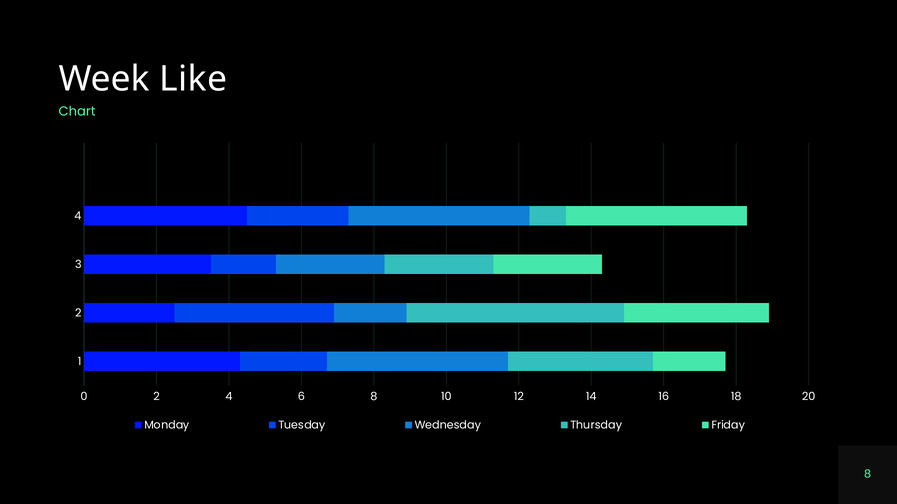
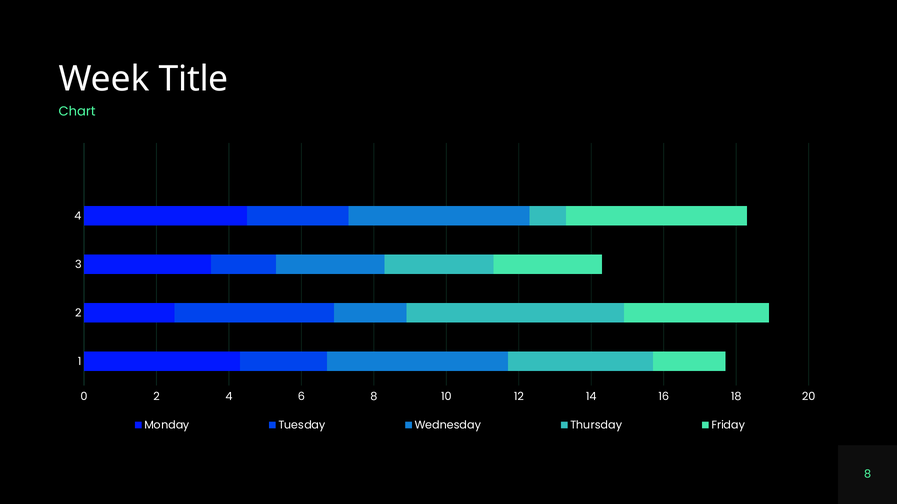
Like: Like -> Title (194, 79)
